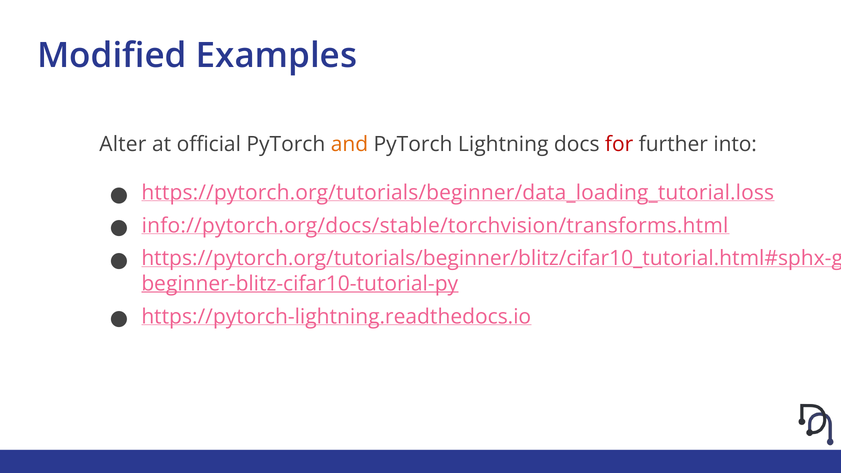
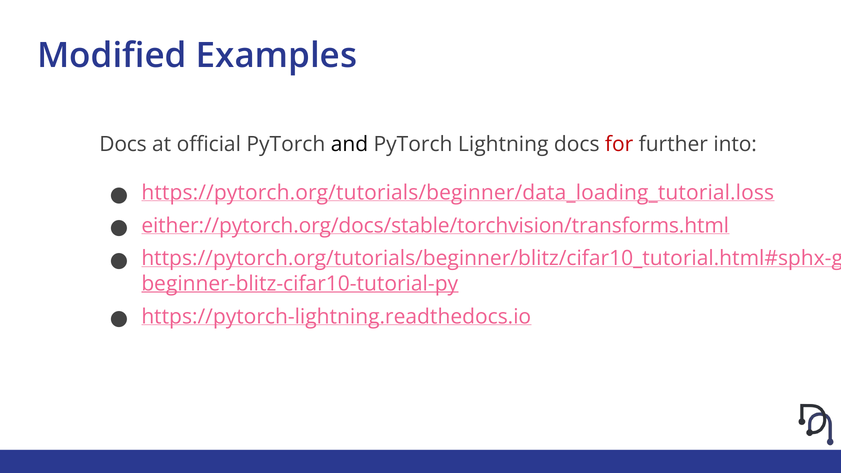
Alter: Alter -> Docs (123, 145)
and colour: orange -> black (349, 145)
info://pytorch.org/docs/stable/torchvision/transforms.html: info://pytorch.org/docs/stable/torchvision/transforms.html -> either://pytorch.org/docs/stable/torchvision/transforms.html (435, 226)
